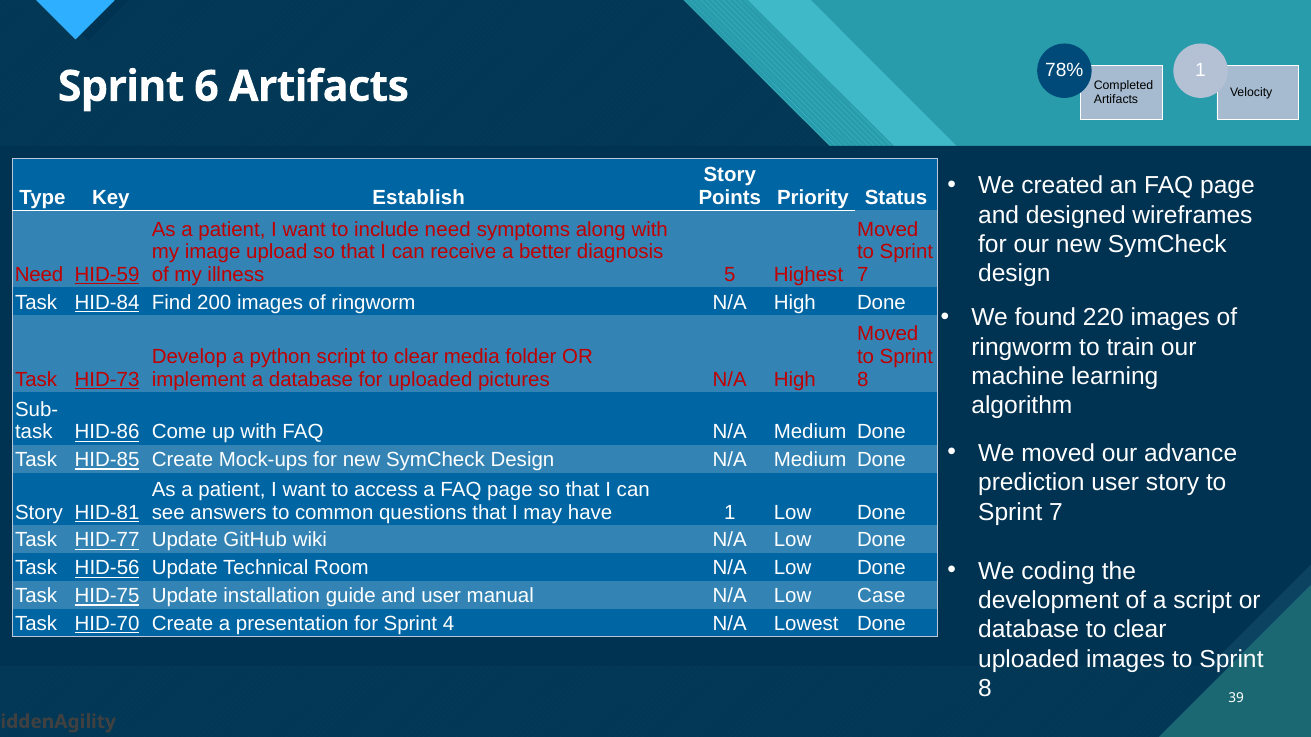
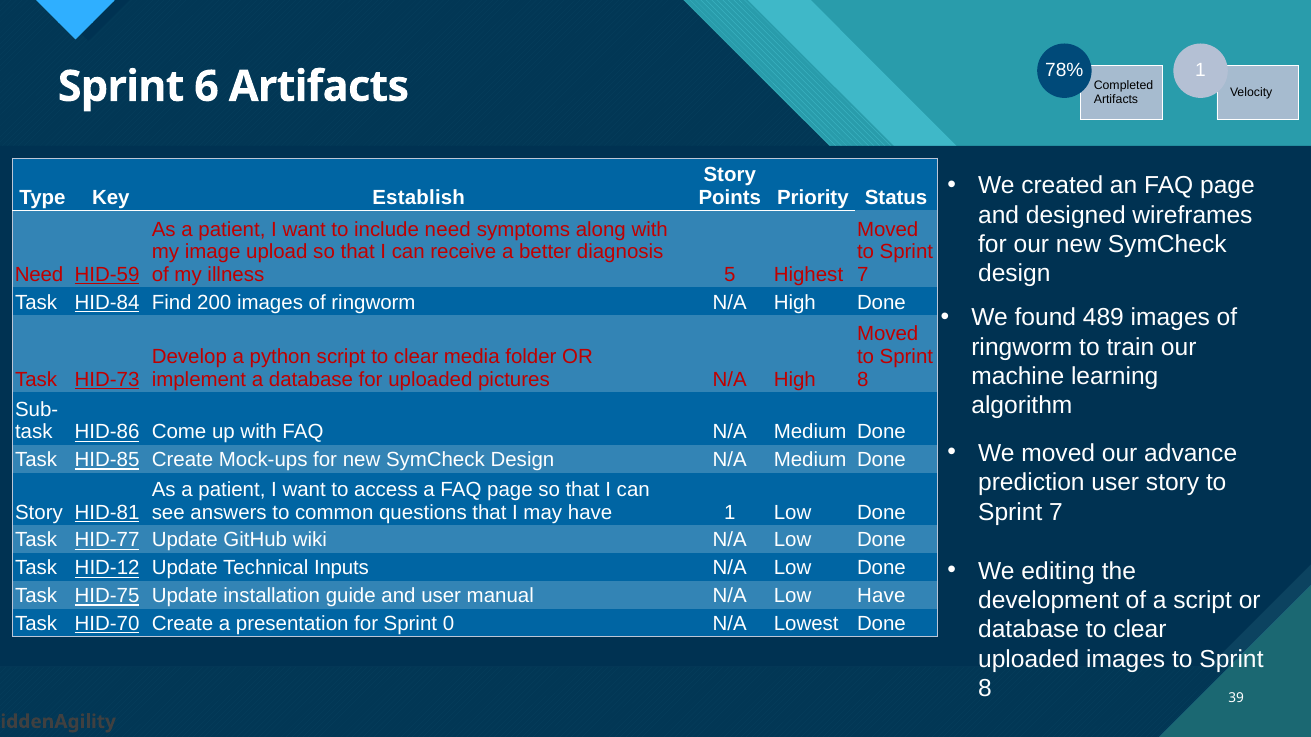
220: 220 -> 489 (1103, 318)
coding: coding -> editing (1058, 571)
HID-56: HID-56 -> HID-12 (107, 568)
Room: Room -> Inputs (341, 568)
Low Case: Case -> Have (881, 596)
4: 4 -> 0 (448, 624)
